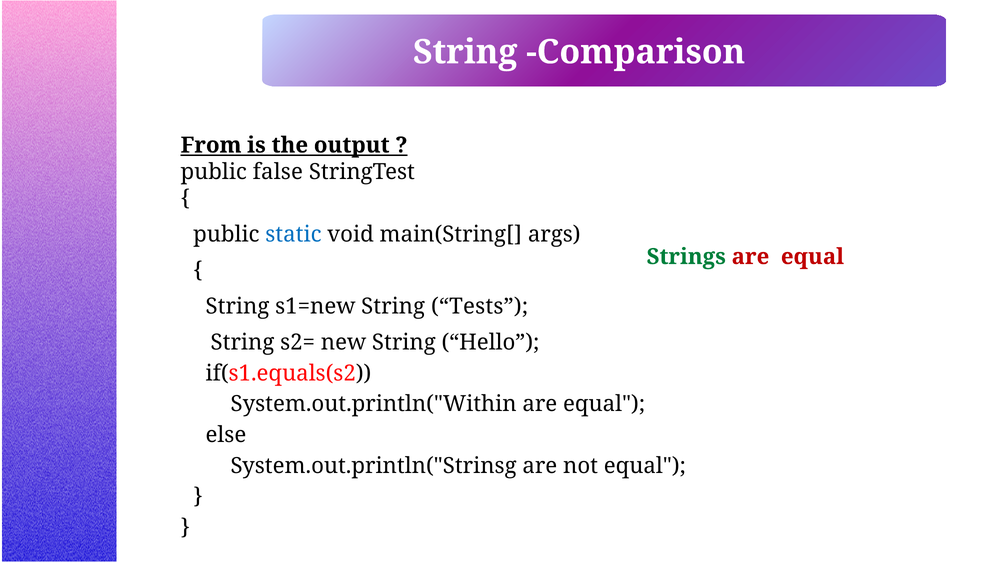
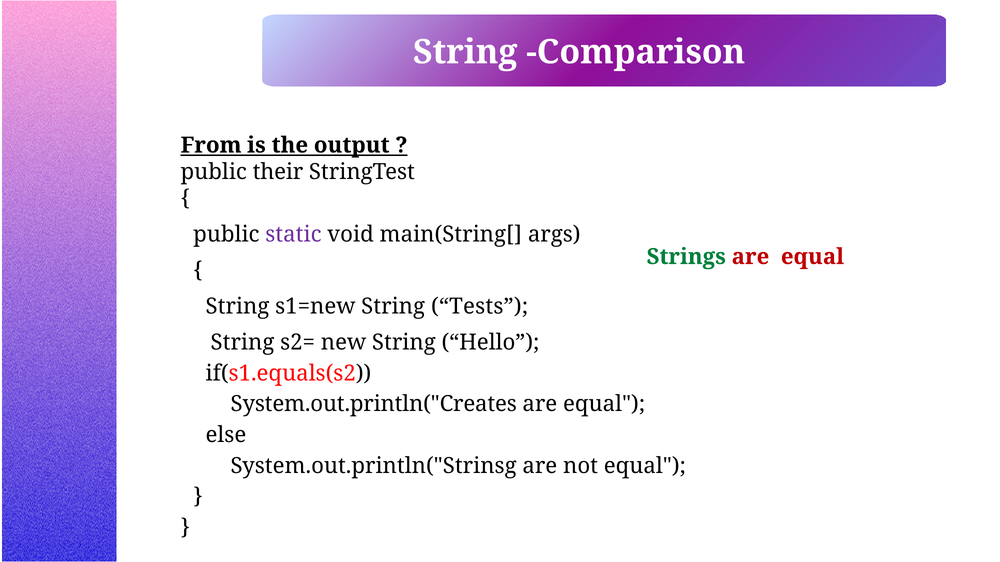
false: false -> their (278, 172)
static colour: blue -> purple (293, 235)
System.out.println("Within: System.out.println("Within -> System.out.println("Creates (374, 405)
